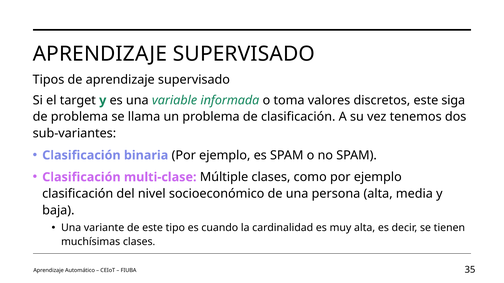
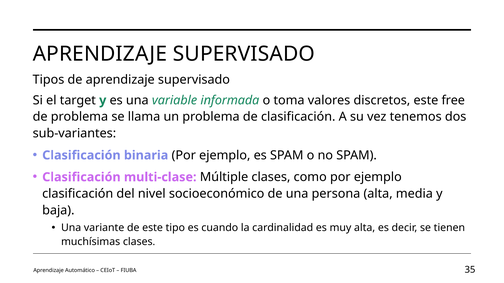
siga: siga -> free (453, 100)
